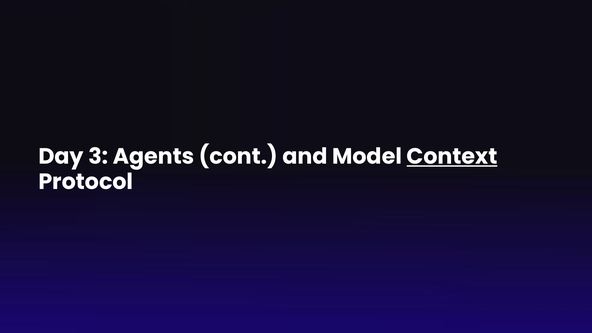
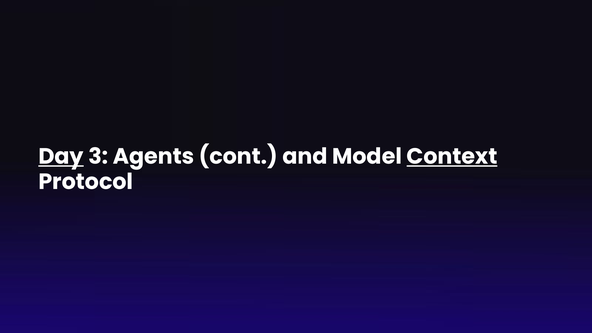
Day underline: none -> present (61, 157)
